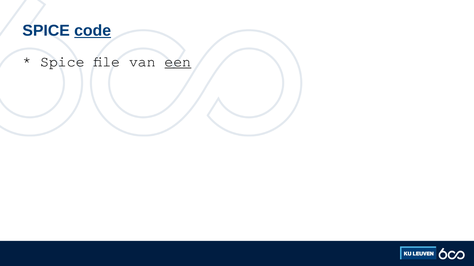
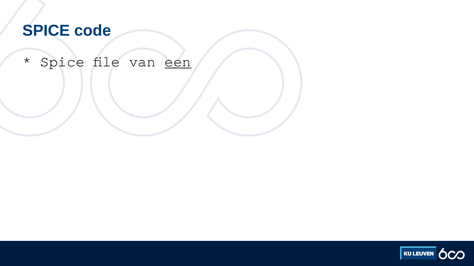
code underline: present -> none (93, 31)
